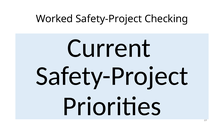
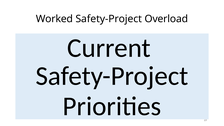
Checking: Checking -> Overload (166, 19)
